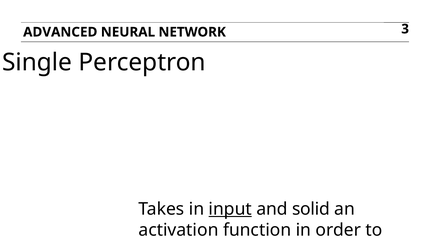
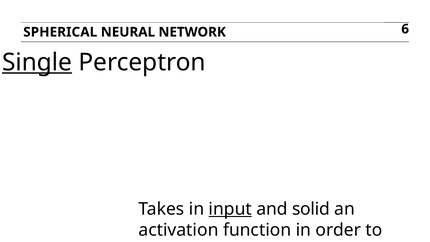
ADVANCED: ADVANCED -> SPHERICAL (60, 32)
3: 3 -> 6 (405, 29)
Single underline: none -> present (37, 62)
